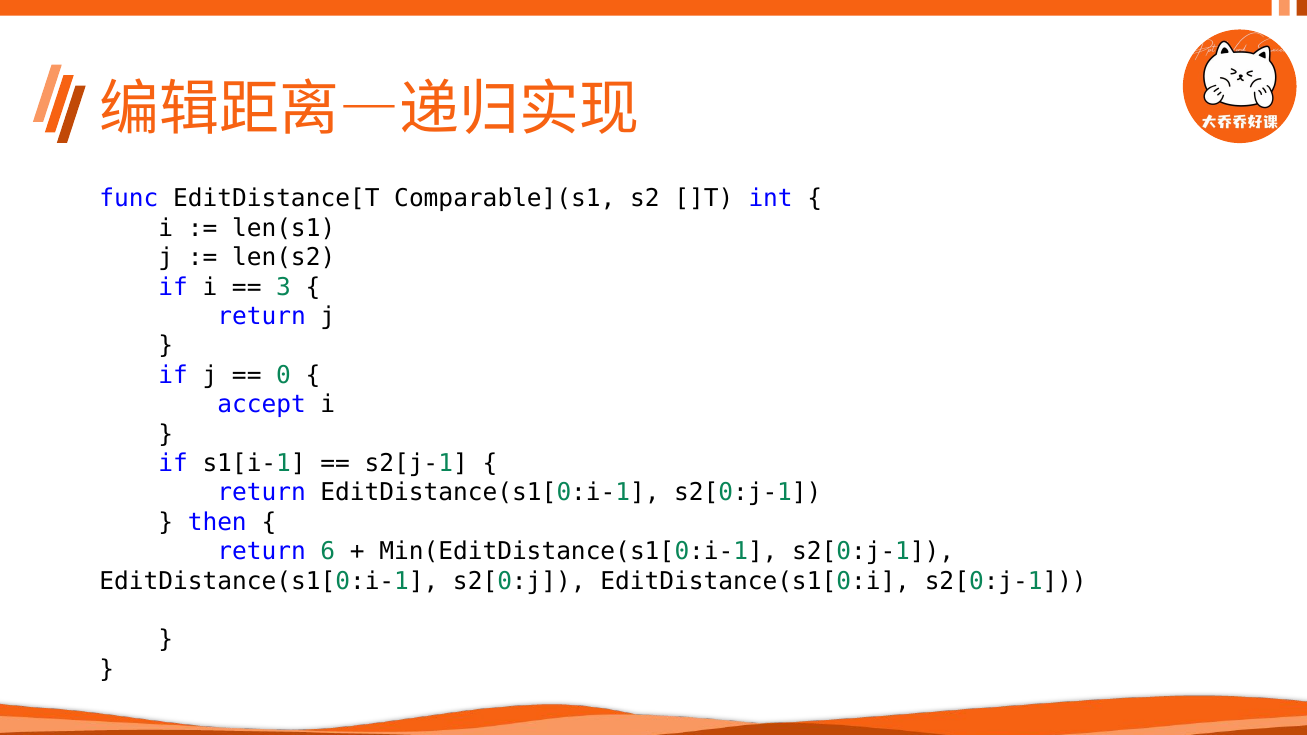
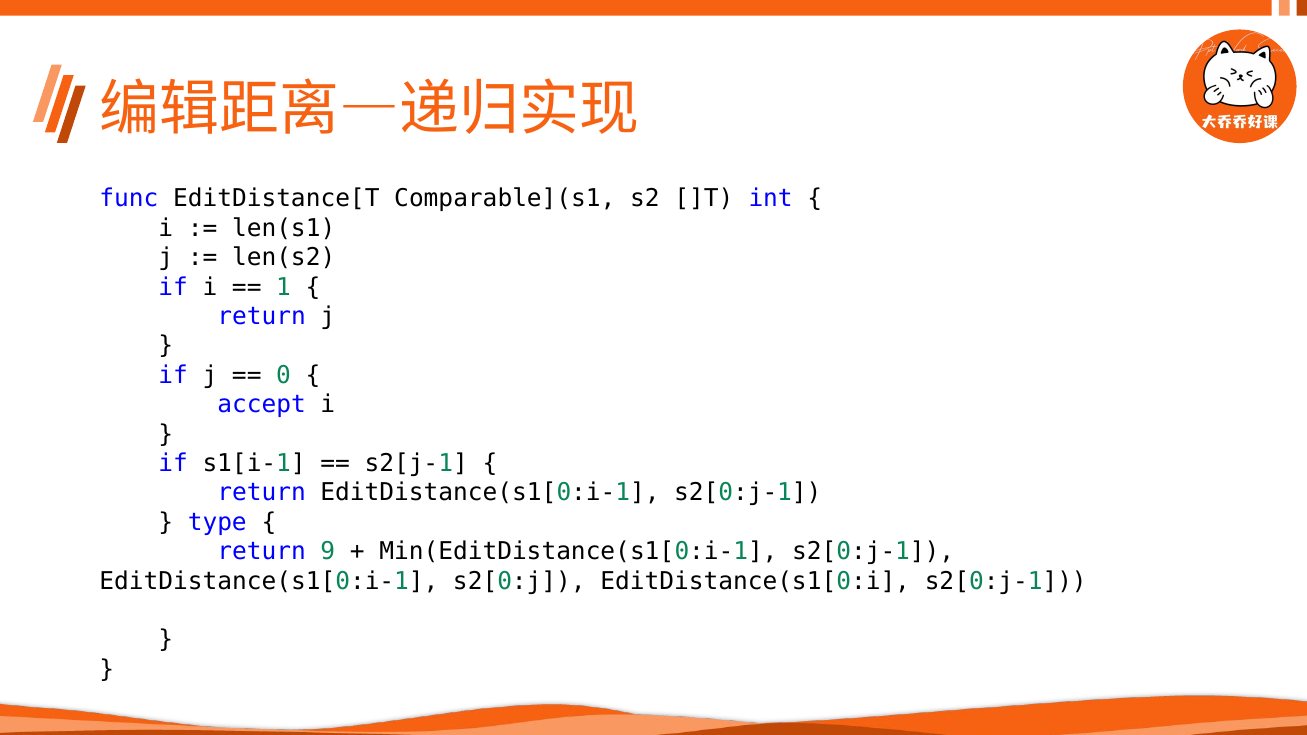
3: 3 -> 1 (284, 287)
then: then -> type (217, 522)
6: 6 -> 9 (328, 552)
